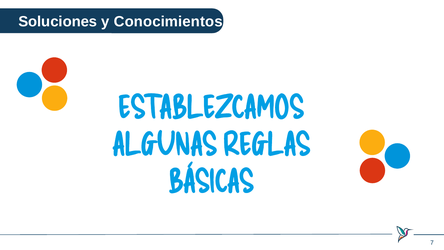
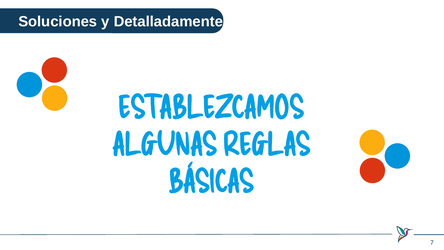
Conocimientos: Conocimientos -> Detalladamente (168, 22)
